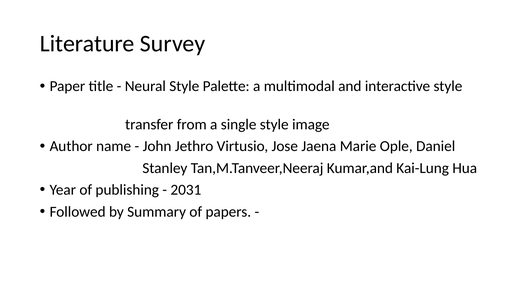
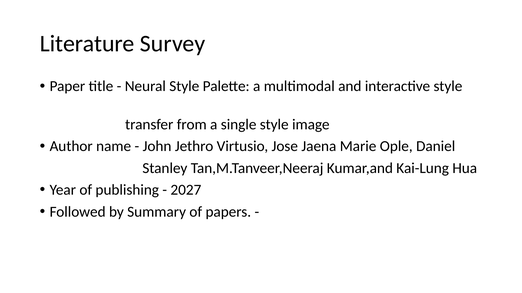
2031: 2031 -> 2027 (186, 190)
